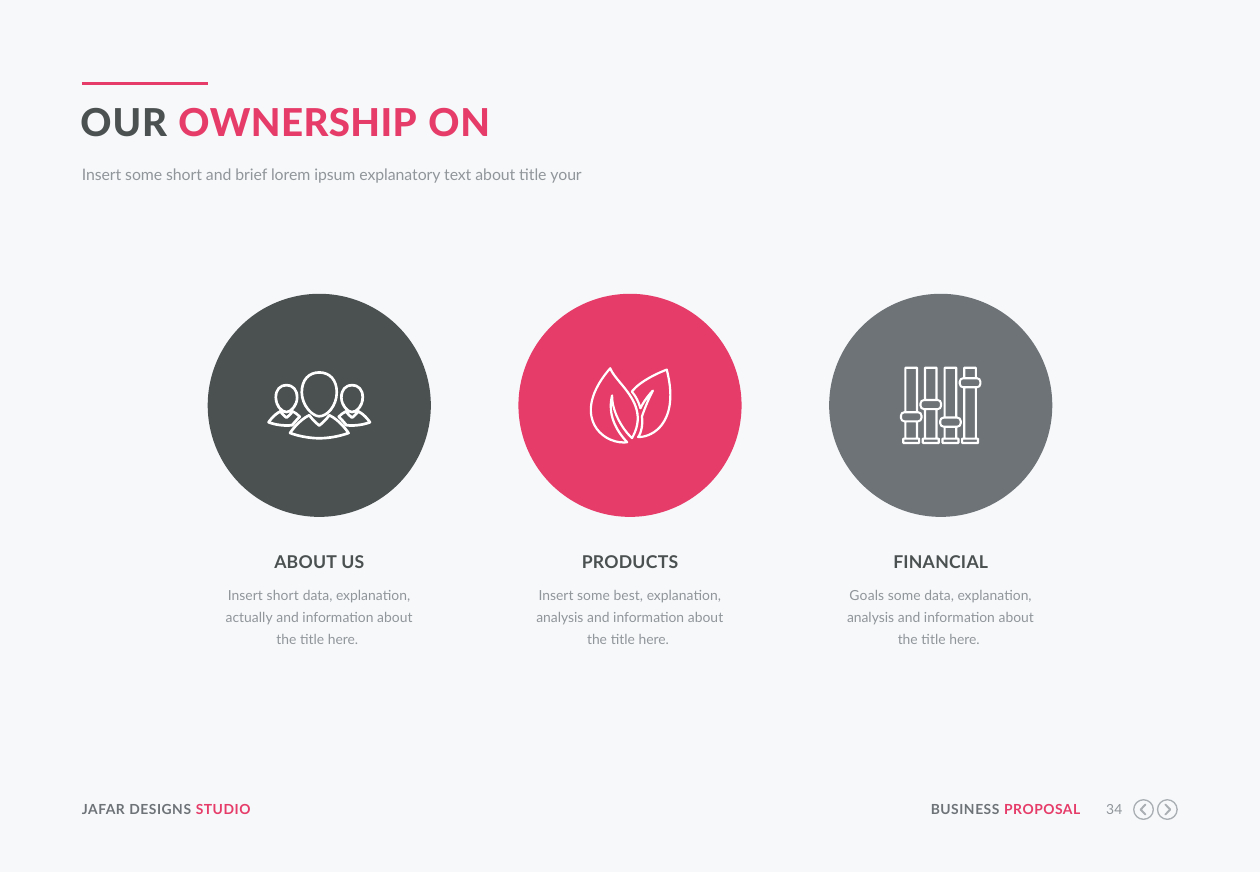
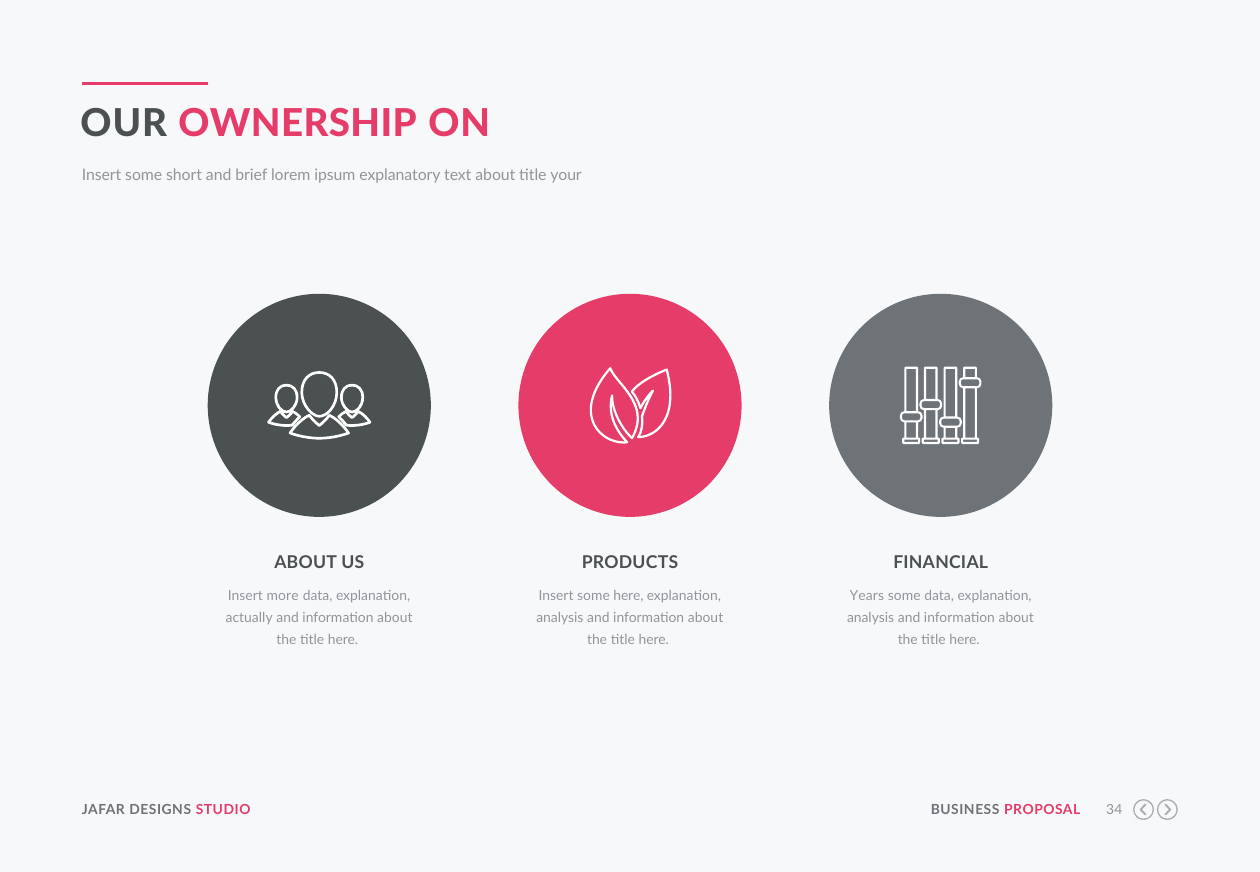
Insert short: short -> more (283, 596)
some best: best -> here (628, 596)
Goals: Goals -> Years (867, 596)
